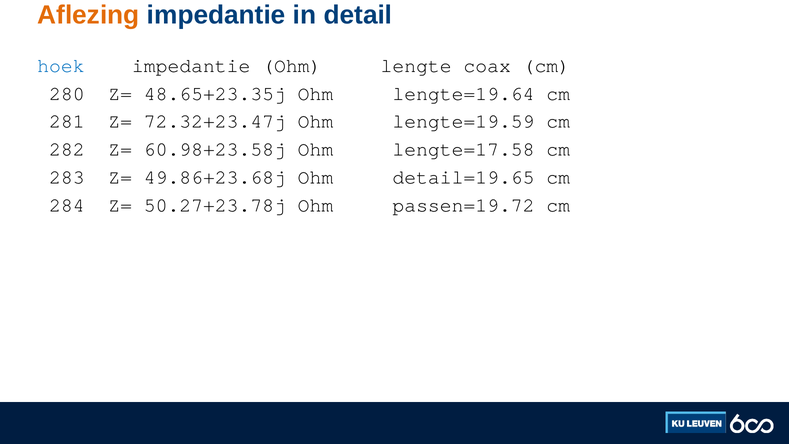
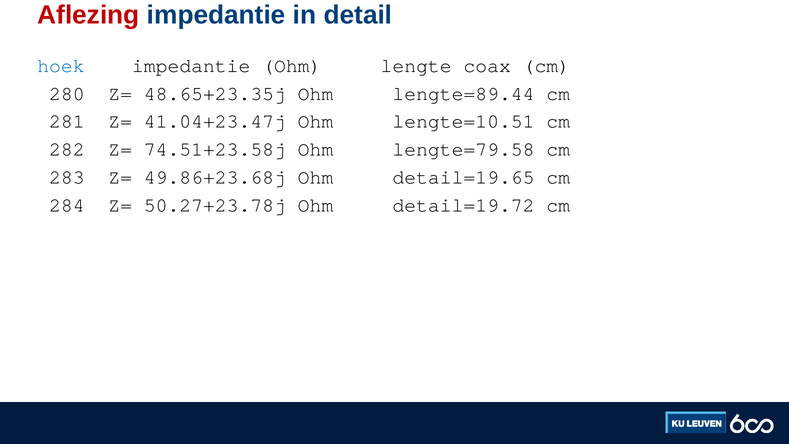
Aflezing colour: orange -> red (88, 15)
lengte=19.64: lengte=19.64 -> lengte=89.44 (463, 93)
72.32+23.47j: 72.32+23.47j -> 41.04+23.47j (215, 121)
lengte=19.59: lengte=19.59 -> lengte=10.51 (463, 121)
60.98+23.58j: 60.98+23.58j -> 74.51+23.58j (215, 149)
lengte=17.58: lengte=17.58 -> lengte=79.58 (463, 149)
passen=19.72: passen=19.72 -> detail=19.72 (463, 205)
